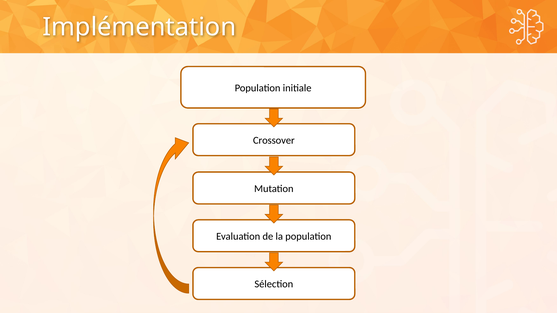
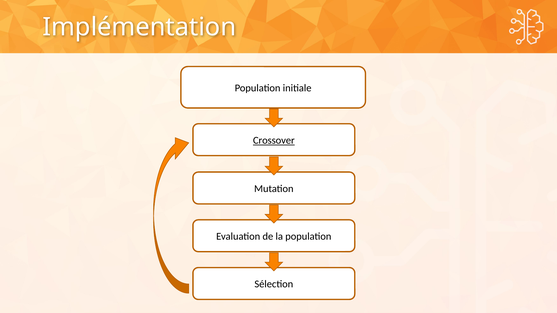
Crossover underline: none -> present (274, 141)
